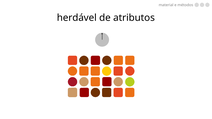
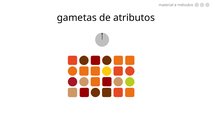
herdável: herdável -> gametas (77, 18)
